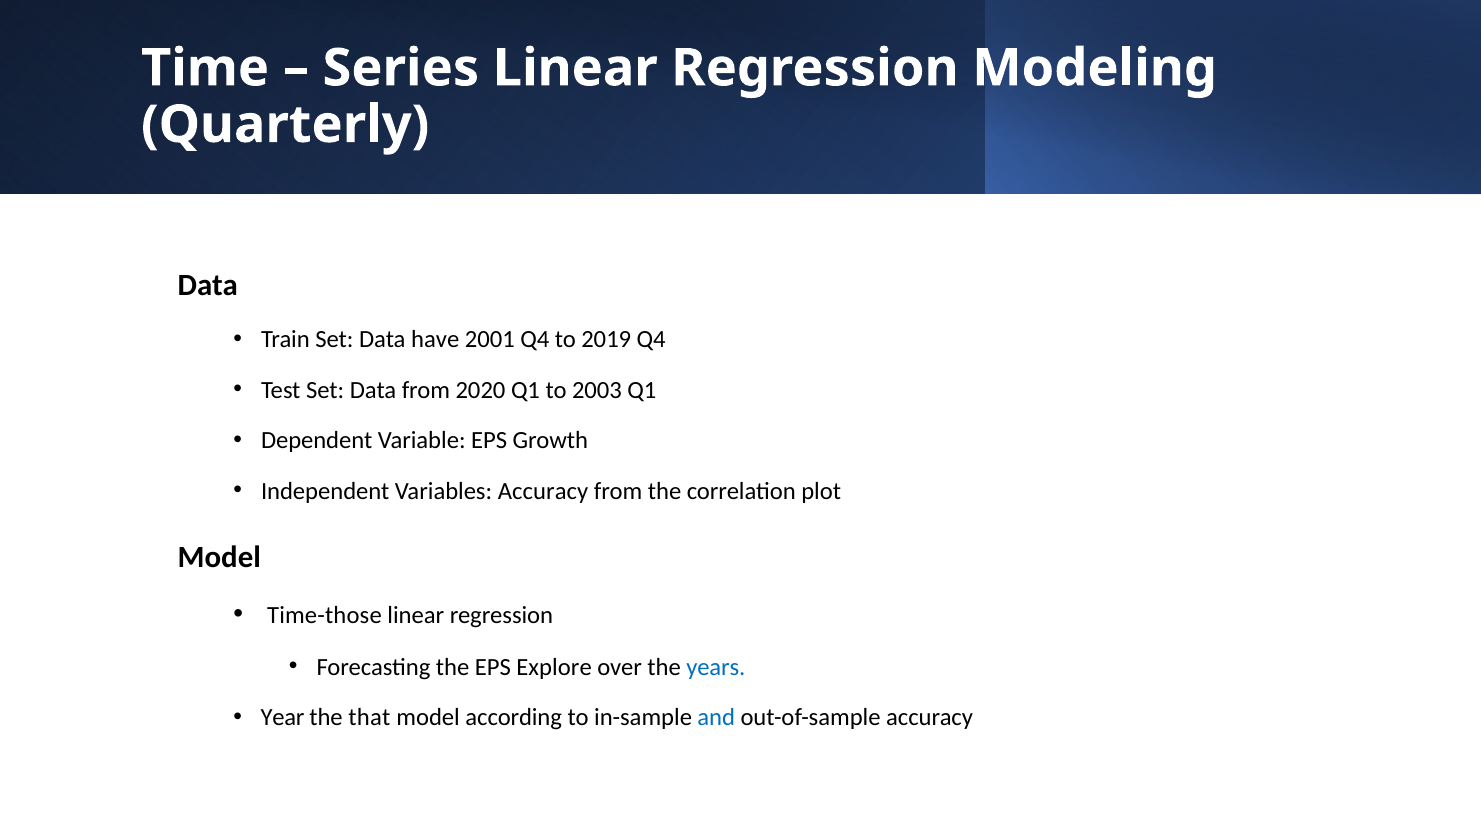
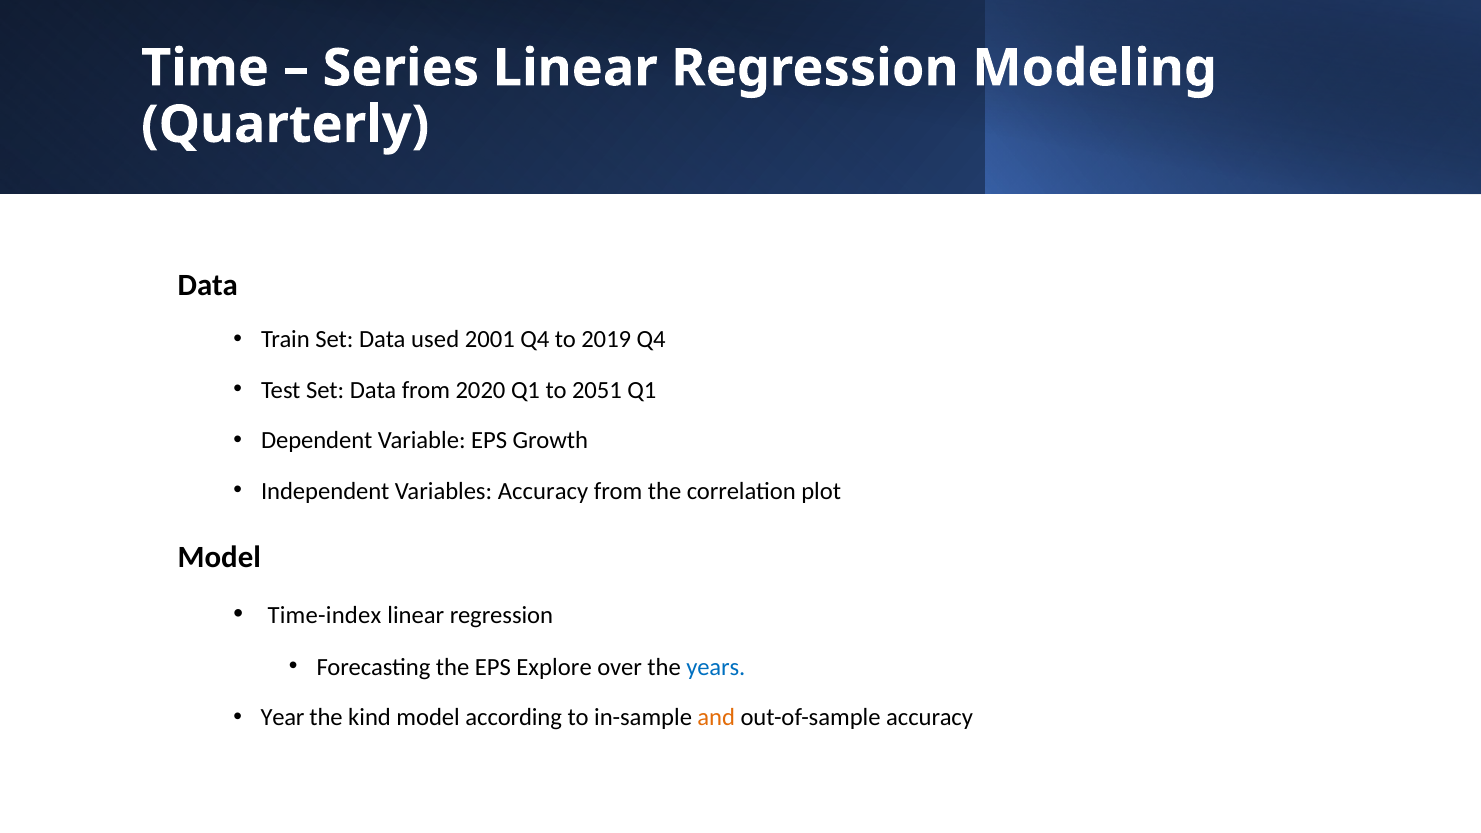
have: have -> used (435, 339)
2003: 2003 -> 2051 (597, 390)
Time-those: Time-those -> Time-index (324, 616)
that: that -> kind (370, 718)
and colour: blue -> orange (716, 718)
